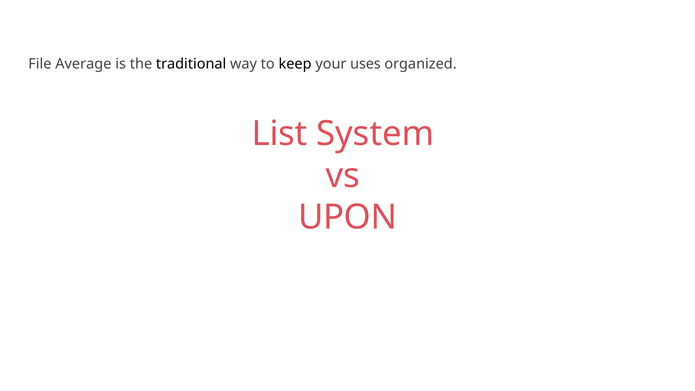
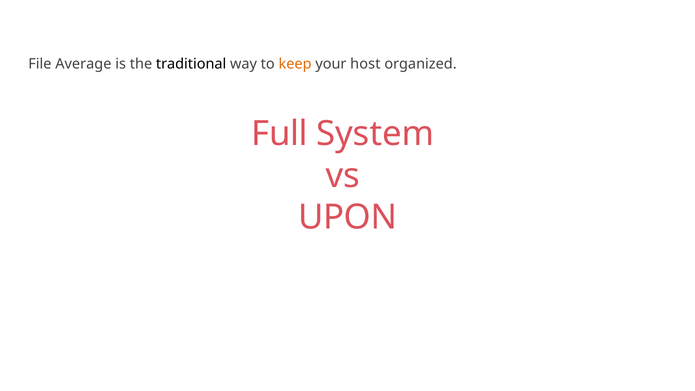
keep colour: black -> orange (295, 64)
uses: uses -> host (365, 64)
List: List -> Full (280, 134)
